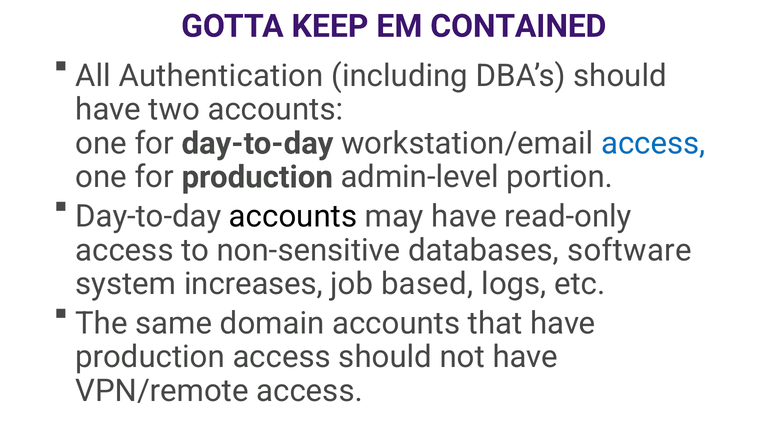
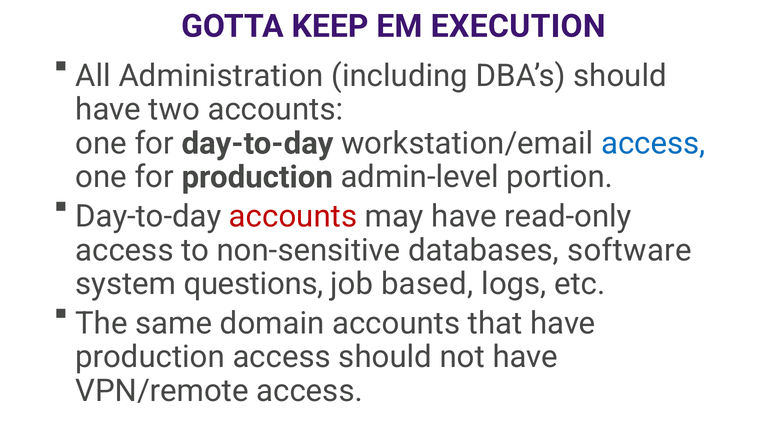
CONTAINED: CONTAINED -> EXECUTION (518, 26)
Authentication: Authentication -> Administration (221, 76)
accounts colour: black -> red (293, 217)
increases: increases -> questions (254, 284)
